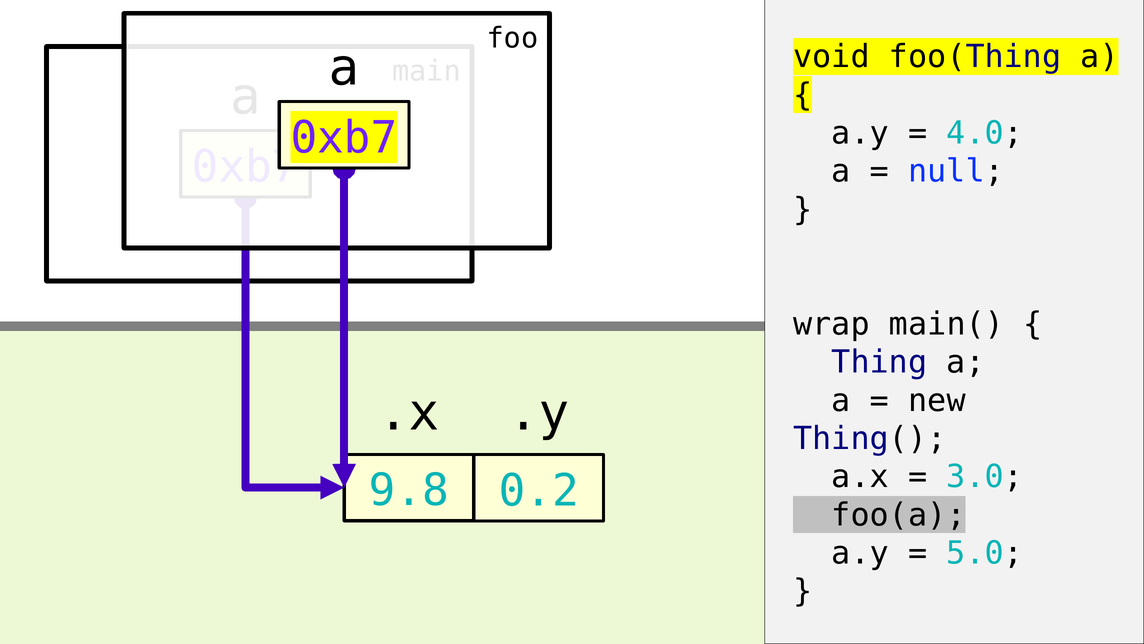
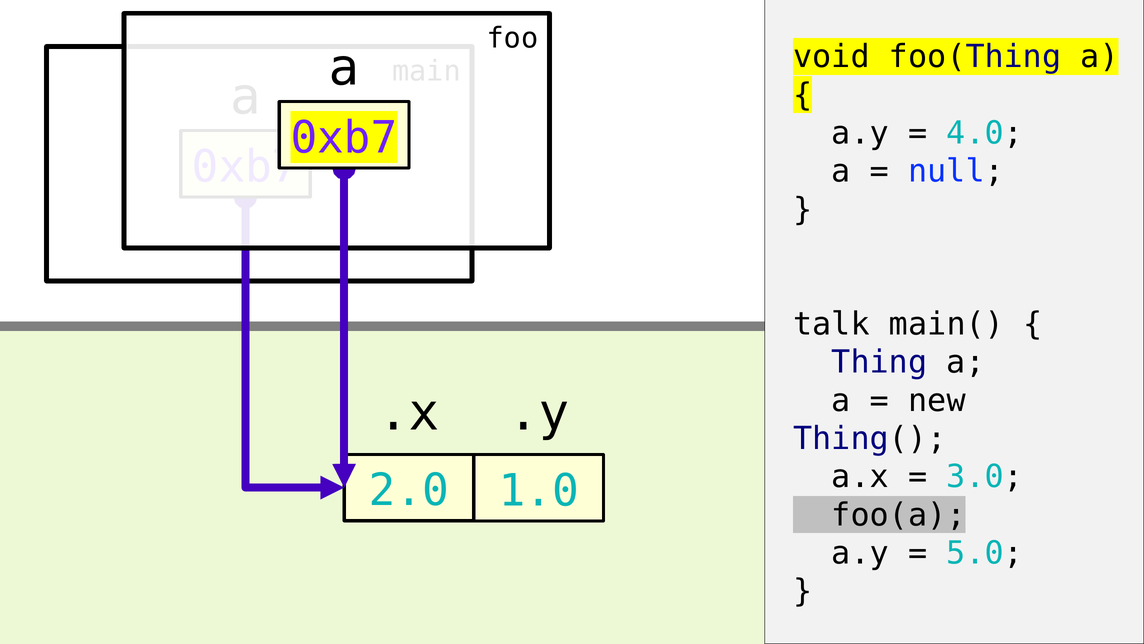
wrap: wrap -> talk (831, 324)
9.8: 9.8 -> 2.0 (409, 490)
0.2: 0.2 -> 1.0 (539, 491)
